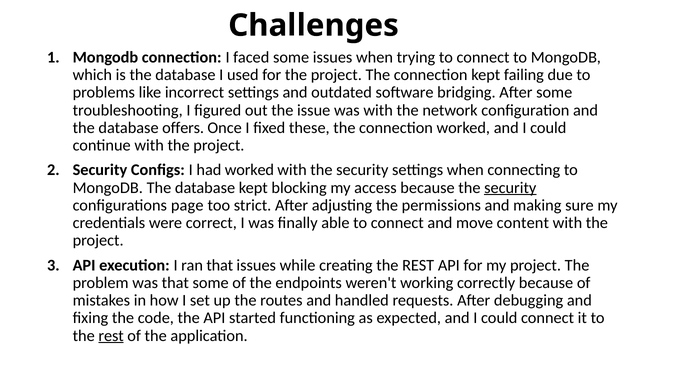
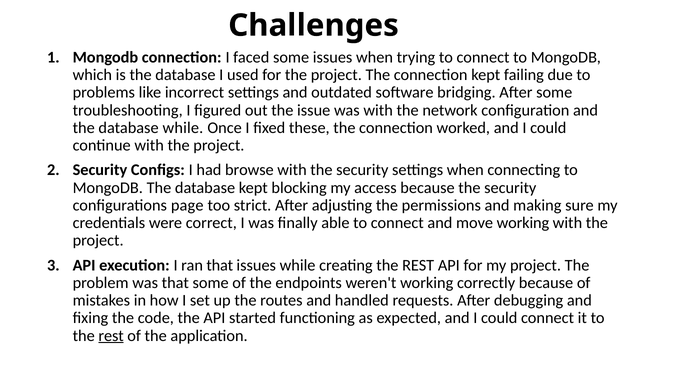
database offers: offers -> while (183, 128)
had worked: worked -> browse (249, 170)
security underline: present -> none (510, 188)
move content: content -> working (523, 223)
